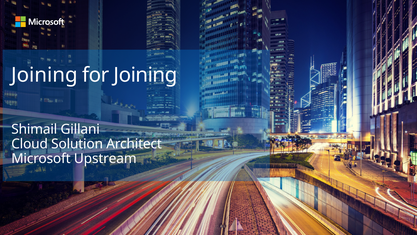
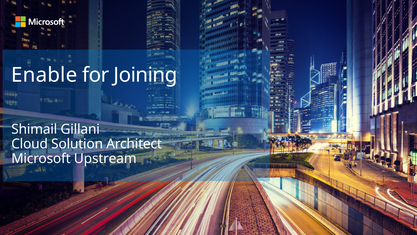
Joining: Joining -> Enable (44, 75)
